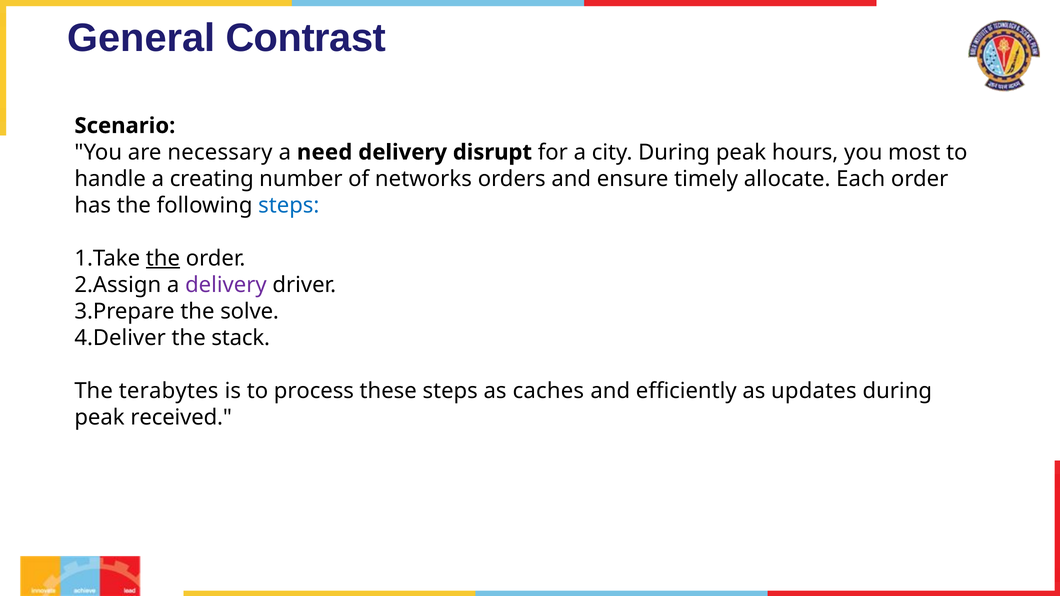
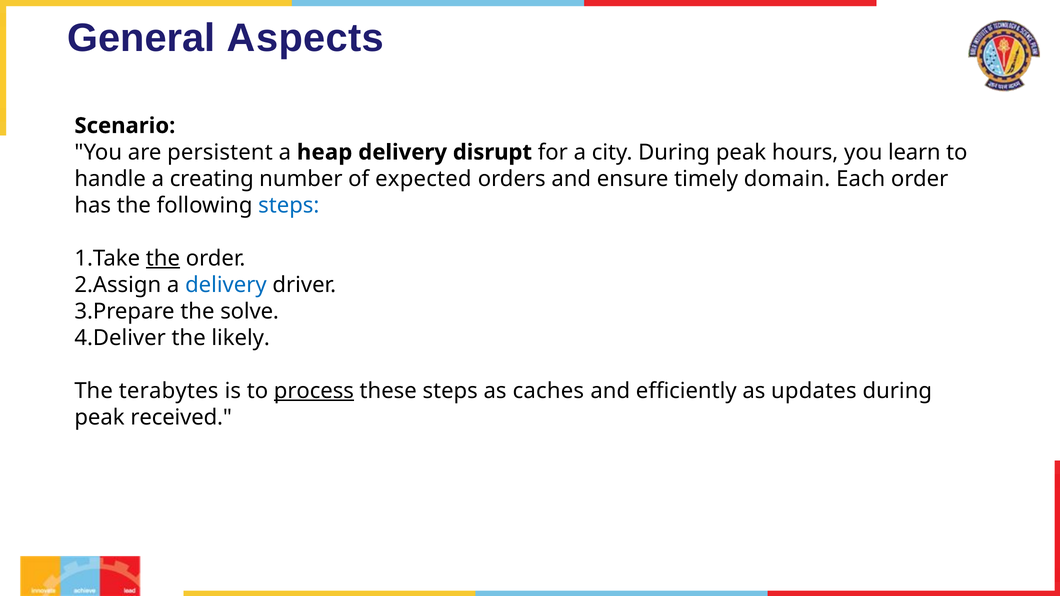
Contrast: Contrast -> Aspects (305, 38)
necessary: necessary -> persistent (220, 152)
need: need -> heap (325, 152)
most: most -> learn (914, 152)
networks: networks -> expected (423, 179)
allocate: allocate -> domain (787, 179)
delivery colour: purple -> blue (226, 285)
stack: stack -> likely (241, 338)
process underline: none -> present (314, 391)
